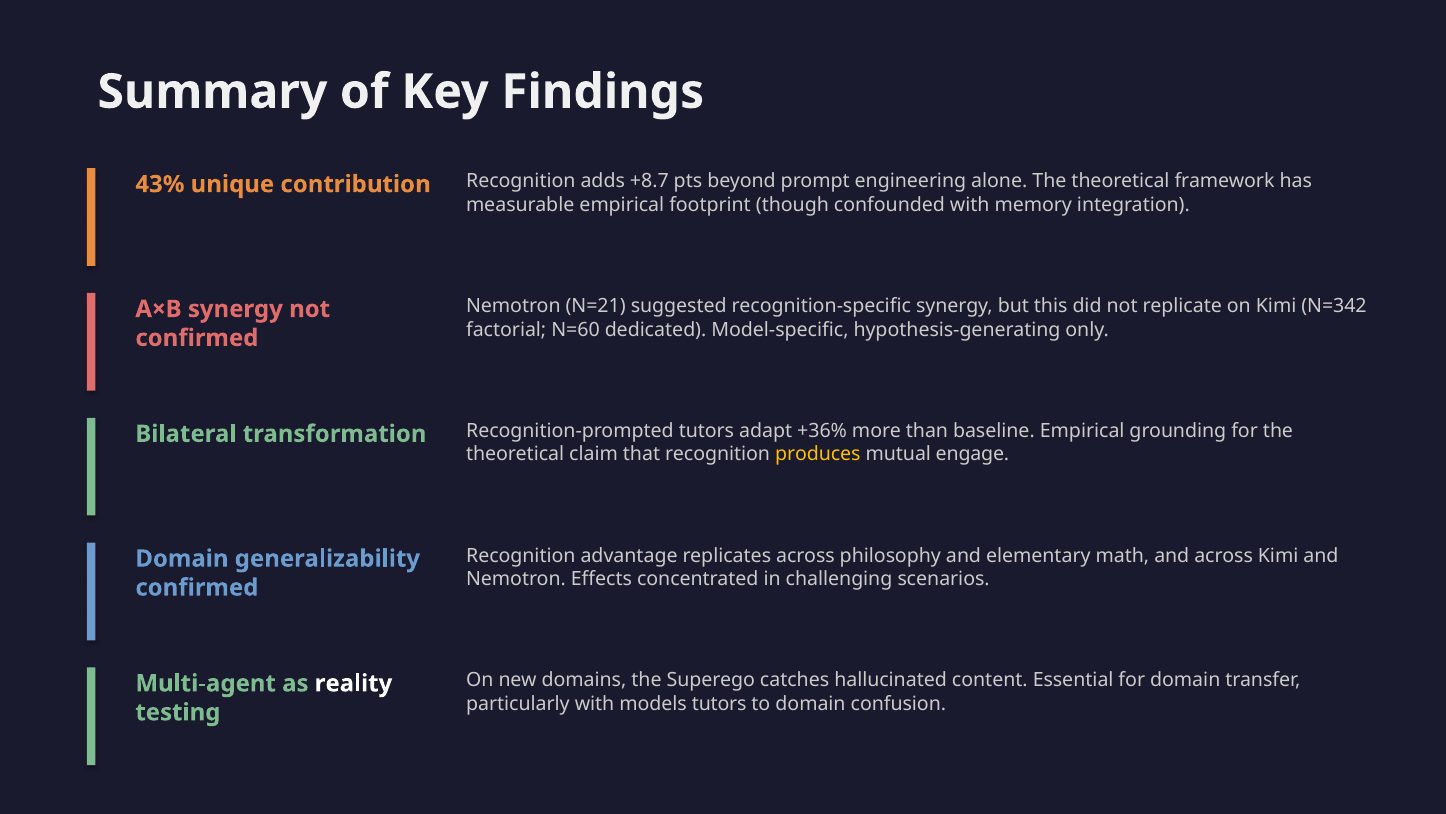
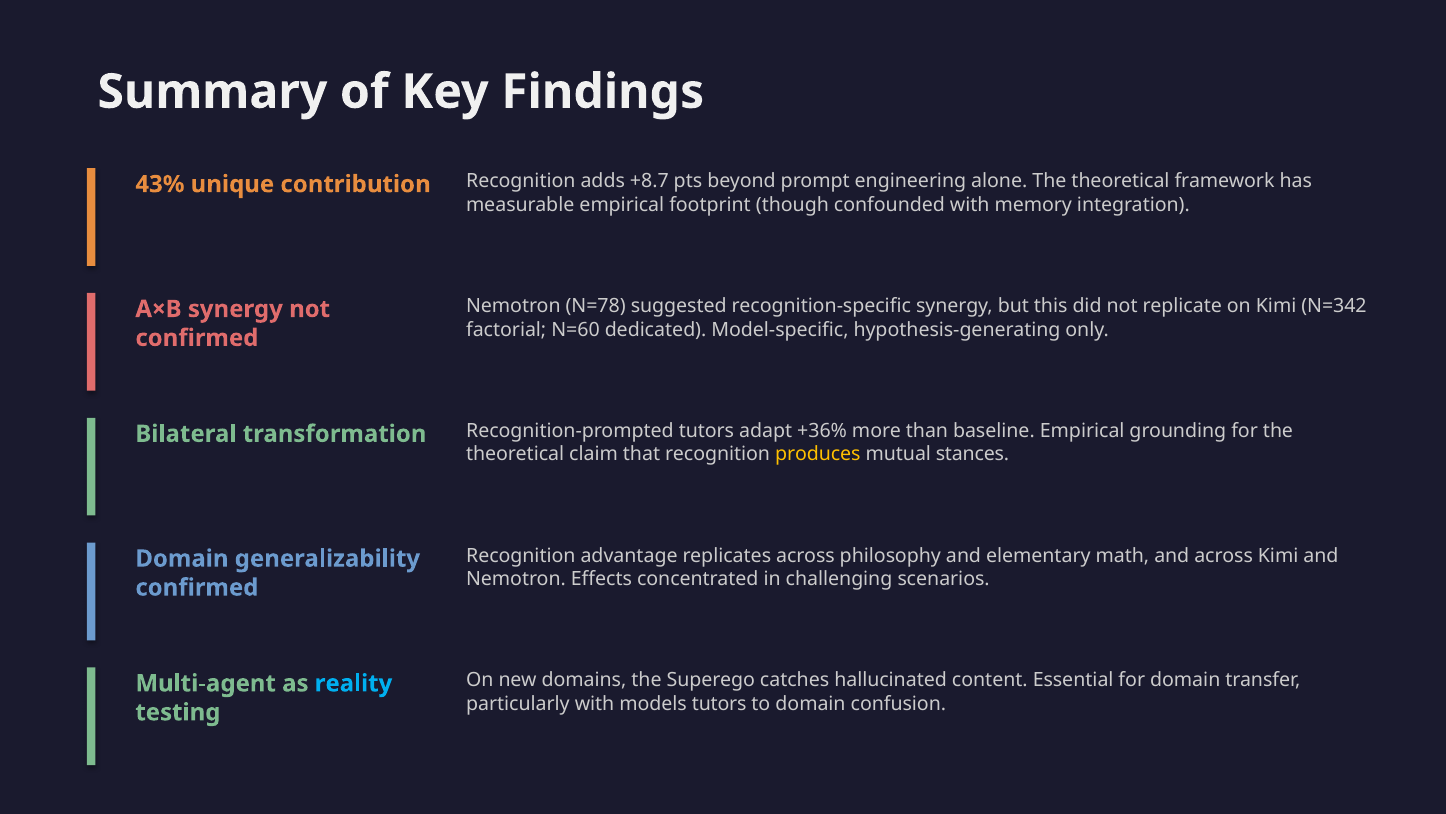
N=21: N=21 -> N=78 (596, 306)
engage: engage -> stances (972, 454)
reality colour: white -> light blue (354, 683)
